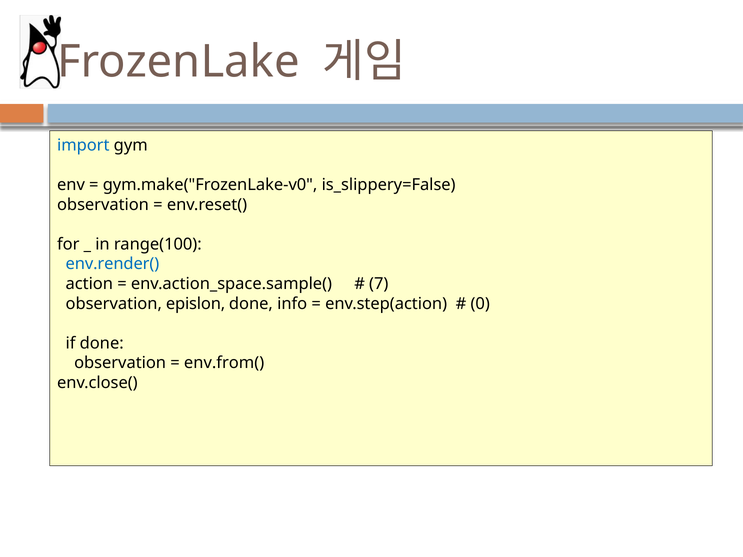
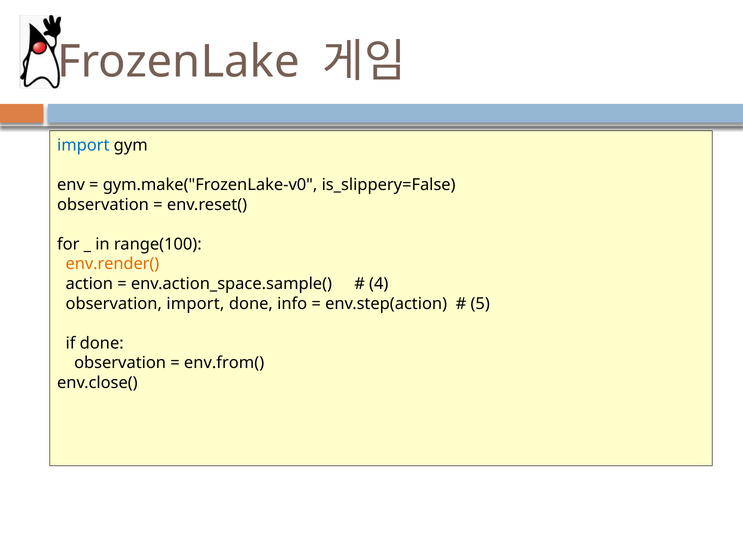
env.render( colour: blue -> orange (112, 264)
7: 7 -> 4 (379, 284)
observation epislon: epislon -> import (195, 304)
0: 0 -> 5 (480, 304)
